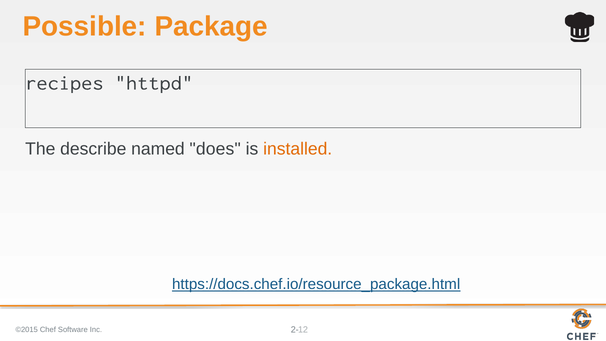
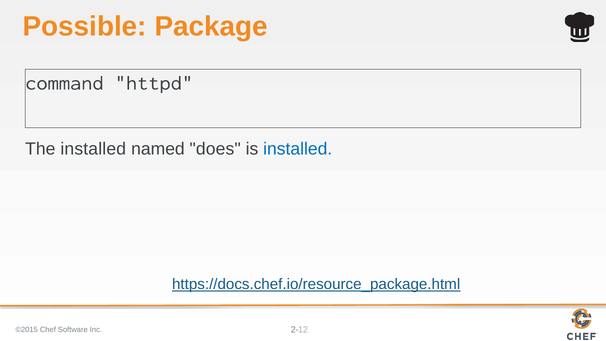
recipes: recipes -> command (64, 83)
The describe: describe -> installed (93, 149)
installed colour: orange -> blue (298, 149)
